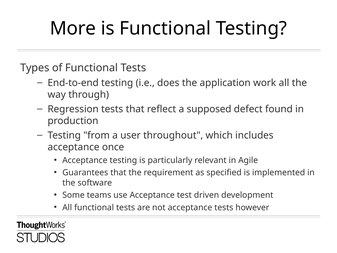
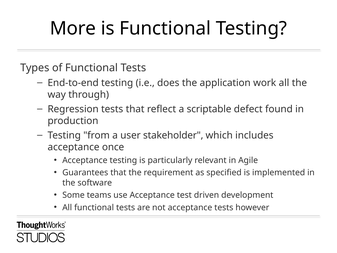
supposed: supposed -> scriptable (209, 109)
throughout: throughout -> stakeholder (173, 135)
